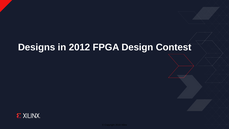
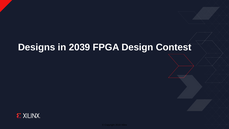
2012: 2012 -> 2039 (80, 47)
